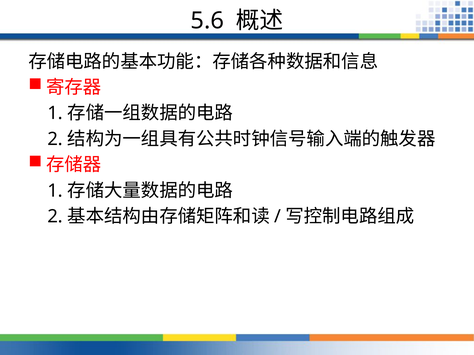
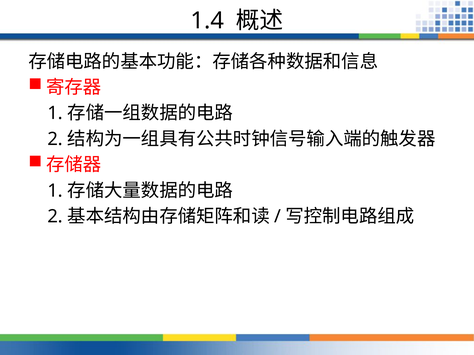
5.6: 5.6 -> 1.4 (207, 21)
